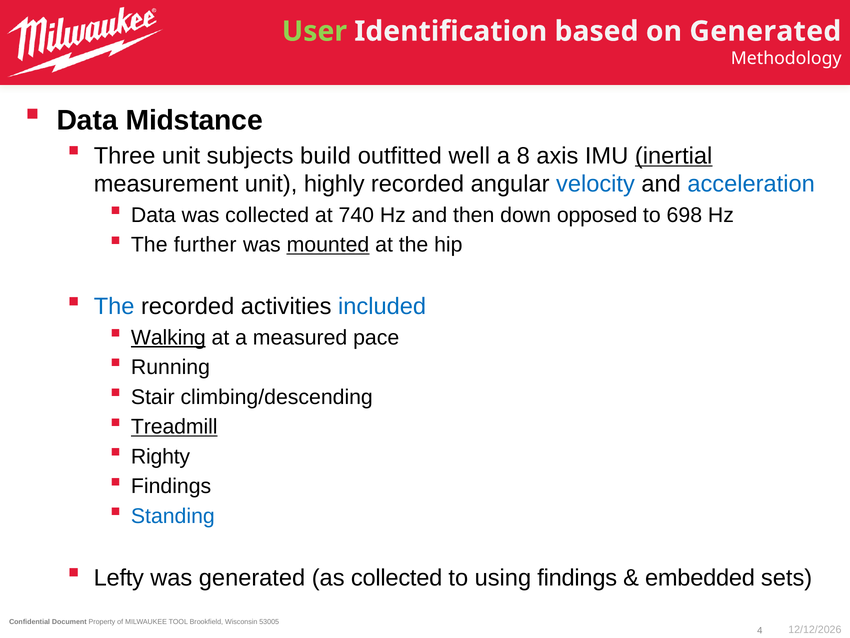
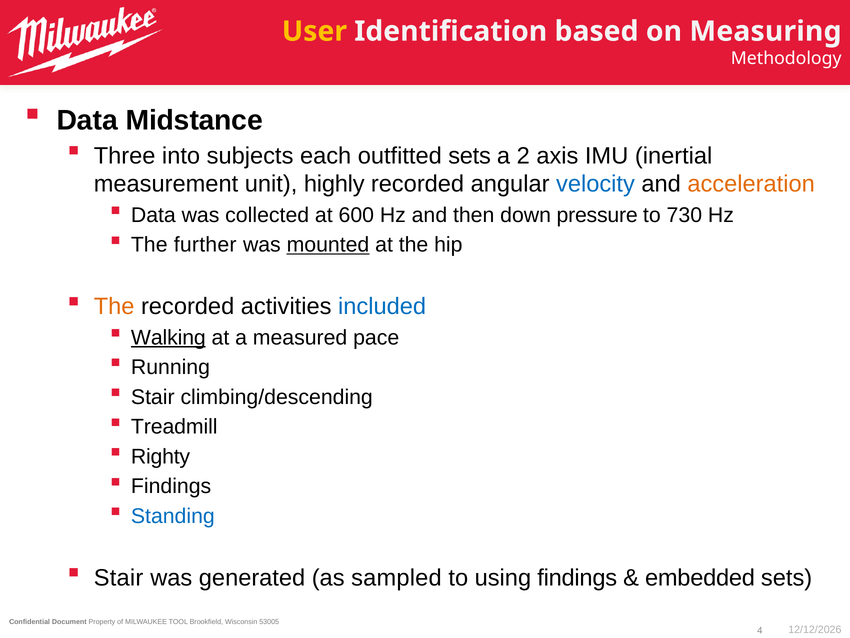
User colour: light green -> yellow (314, 31)
on Generated: Generated -> Measuring (765, 31)
Three unit: unit -> into (181, 156)
build: build -> each (326, 156)
outfitted well: well -> sets (470, 156)
8: 8 -> 2 (523, 156)
inertial underline: present -> none (674, 156)
acceleration colour: blue -> orange (751, 184)
740: 740 -> 600 (356, 215)
opposed: opposed -> pressure (597, 215)
698: 698 -> 730 (684, 215)
The colour: blue -> orange (114, 306)
Treadmill underline: present -> none (174, 427)
Lefty: Lefty -> Stair (119, 577)
as collected: collected -> sampled (396, 577)
